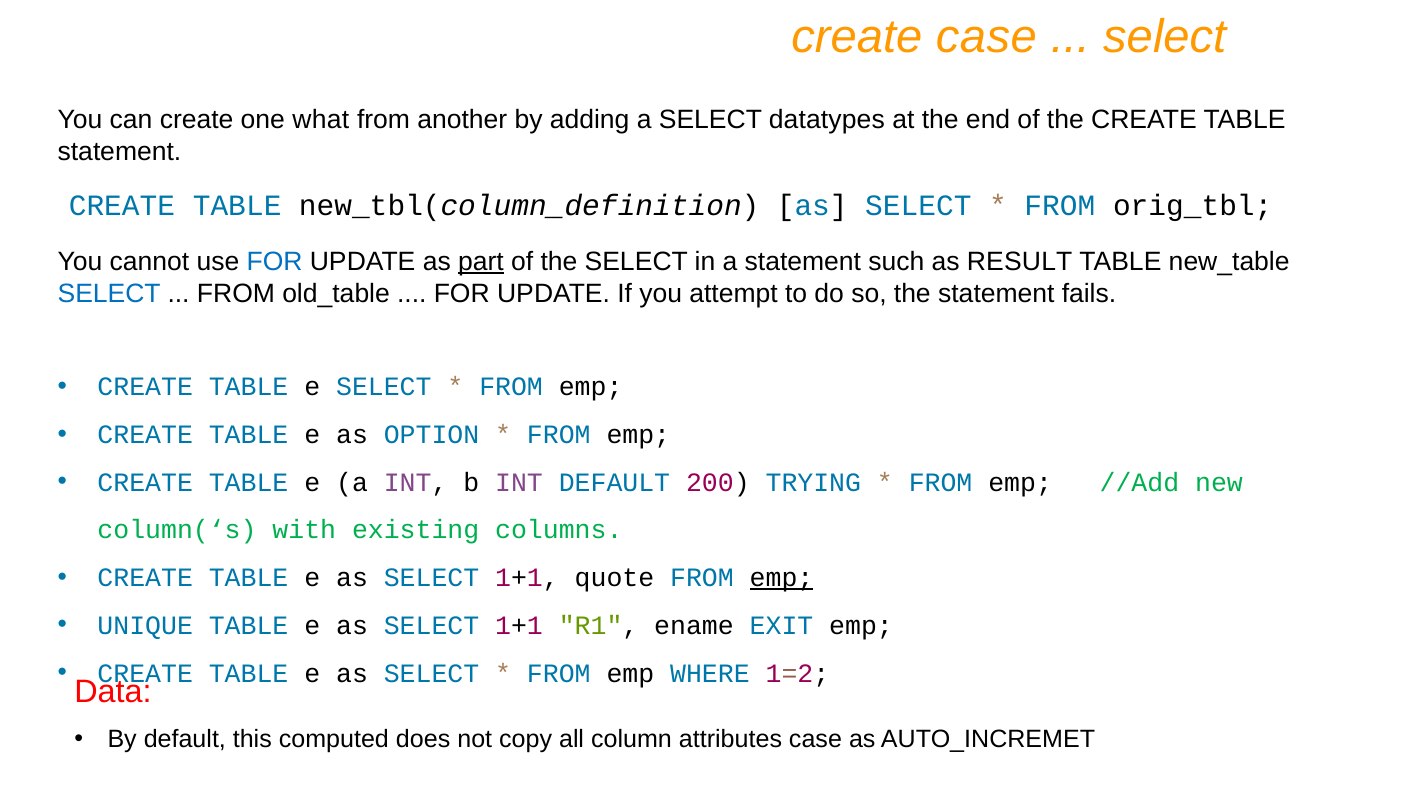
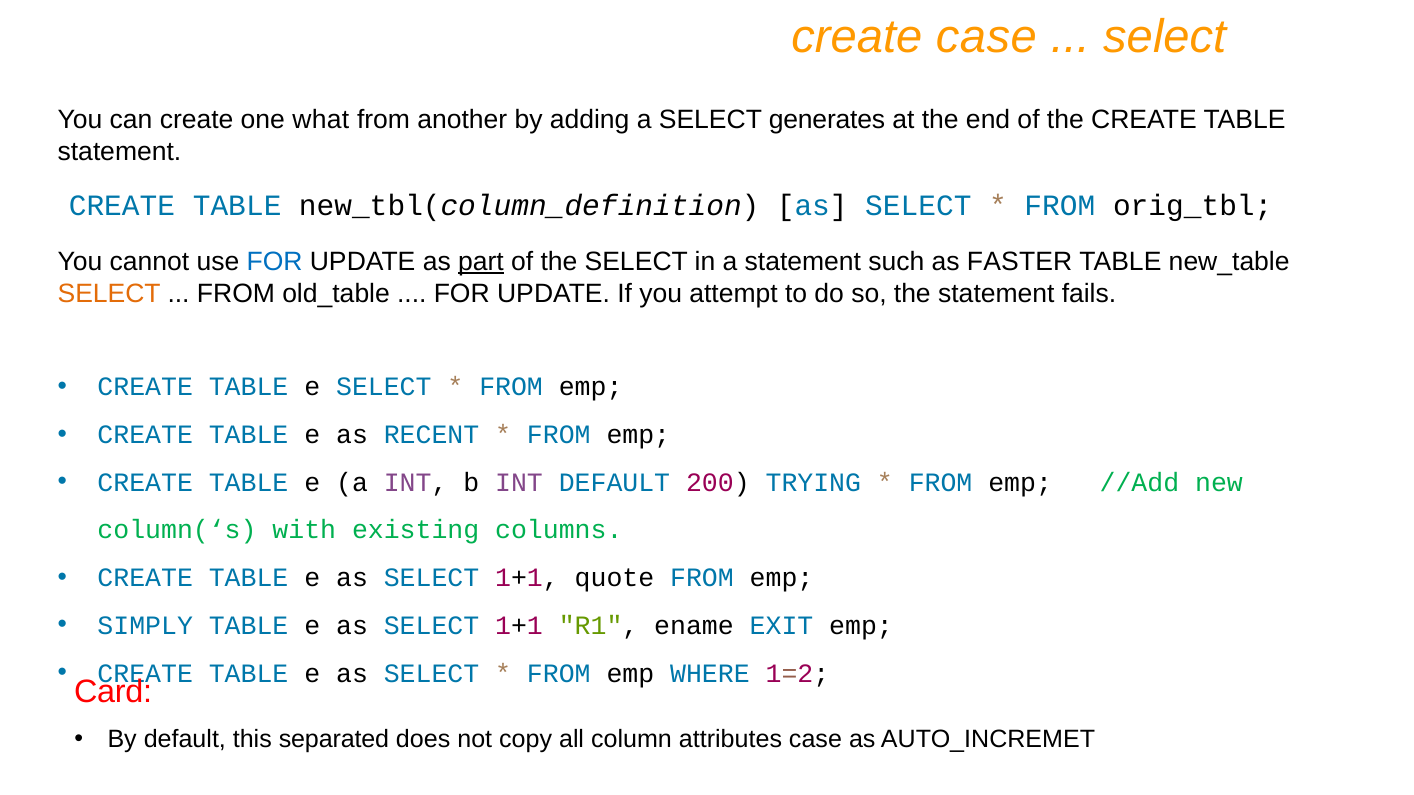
datatypes: datatypes -> generates (827, 120)
RESULT: RESULT -> FASTER (1020, 262)
SELECT colour: blue -> orange (109, 294)
OPTION: OPTION -> RECENT (432, 435)
emp underline: present -> none (782, 578)
UNIQUE: UNIQUE -> SIMPLY (145, 626)
Data: Data -> Card (113, 692)
computed: computed -> separated (334, 740)
